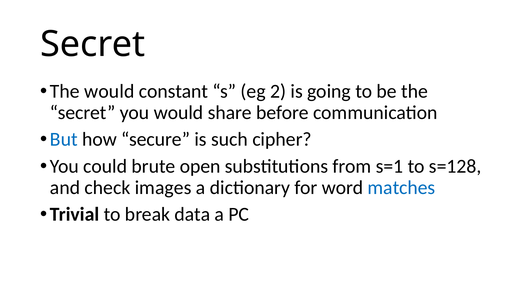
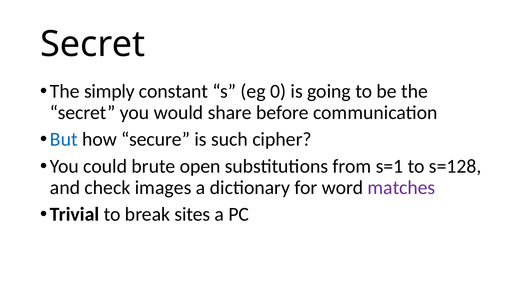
The would: would -> simply (109, 91)
2: 2 -> 0 (278, 91)
matches colour: blue -> purple (401, 187)
data: data -> sites (192, 214)
